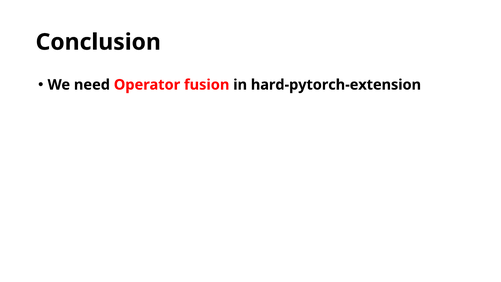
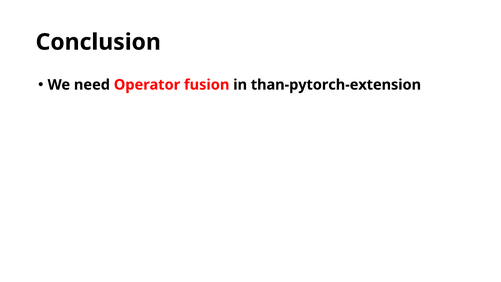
hard-pytorch-extension: hard-pytorch-extension -> than-pytorch-extension (336, 85)
